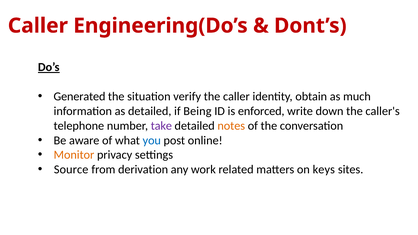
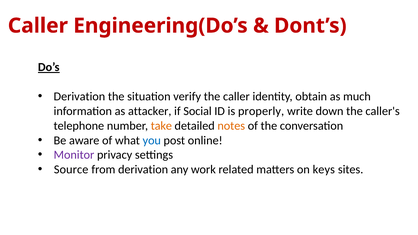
Generated: Generated -> Derivation (79, 96)
as detailed: detailed -> attacker (150, 111)
Being: Being -> Social (198, 111)
enforced: enforced -> properly (261, 111)
take colour: purple -> orange (161, 126)
Monitor colour: orange -> purple (74, 155)
